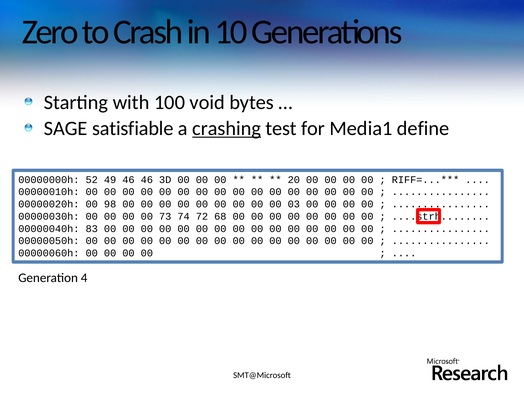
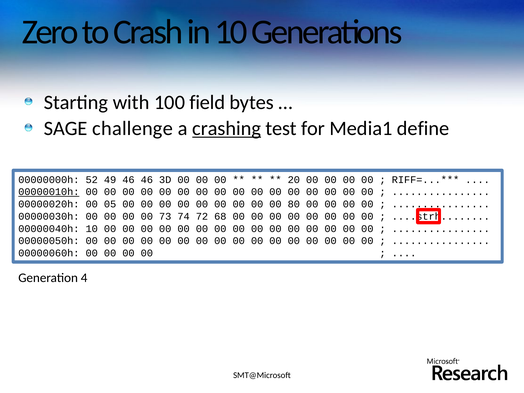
void: void -> field (207, 102)
satisfiable: satisfiable -> challenge (133, 128)
00000010h underline: none -> present (49, 192)
98: 98 -> 05 (110, 204)
03: 03 -> 80 (294, 204)
00000040h 83: 83 -> 10 (92, 229)
